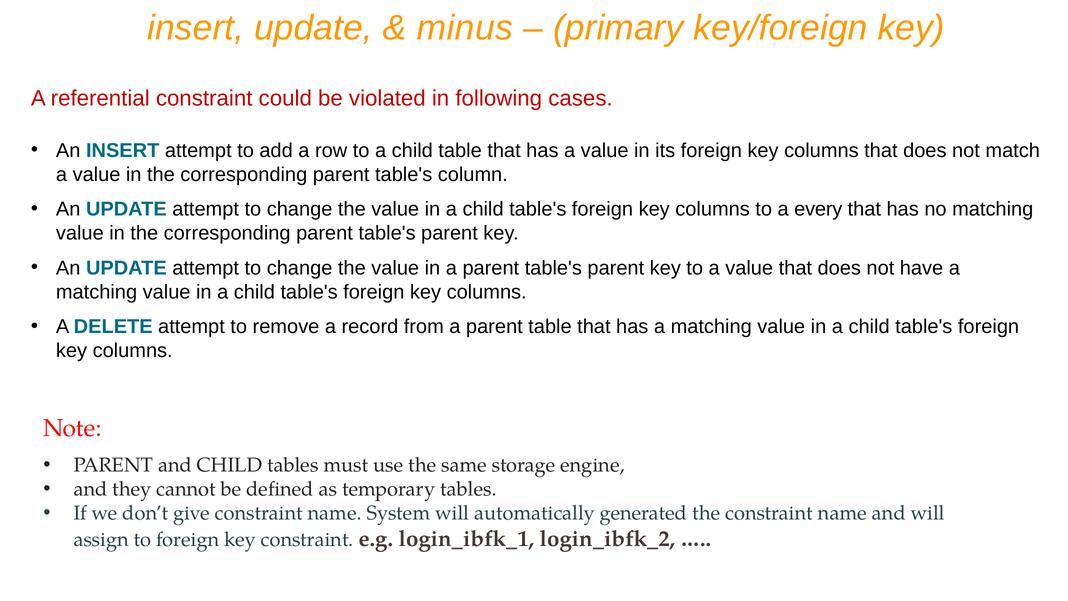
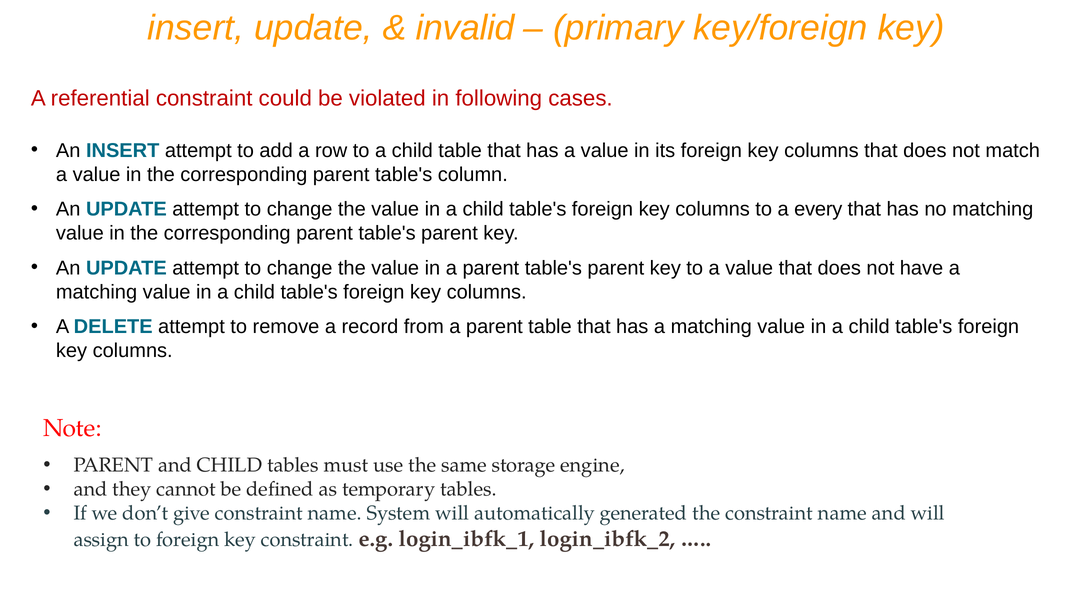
minus: minus -> invalid (465, 28)
